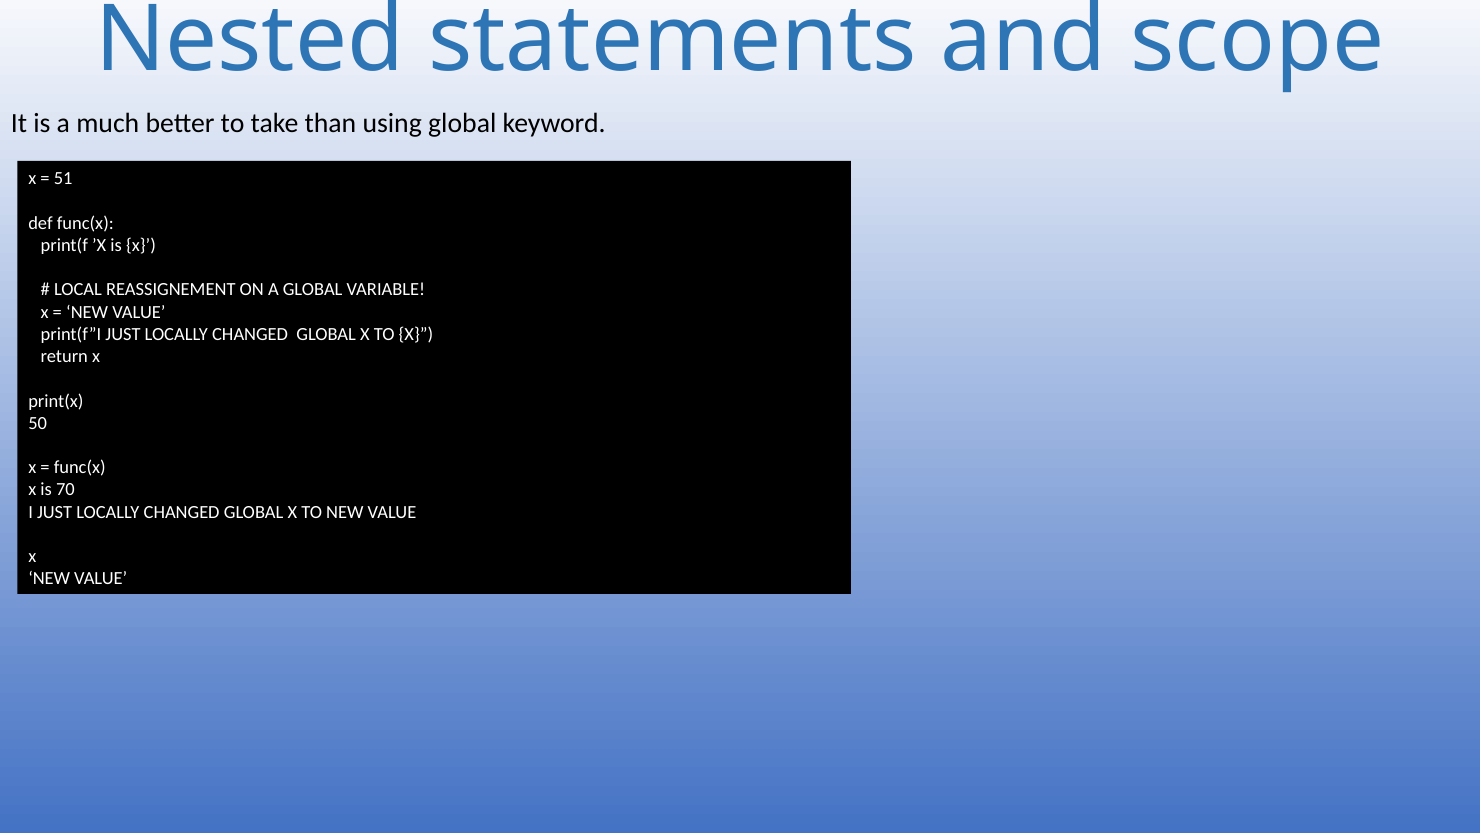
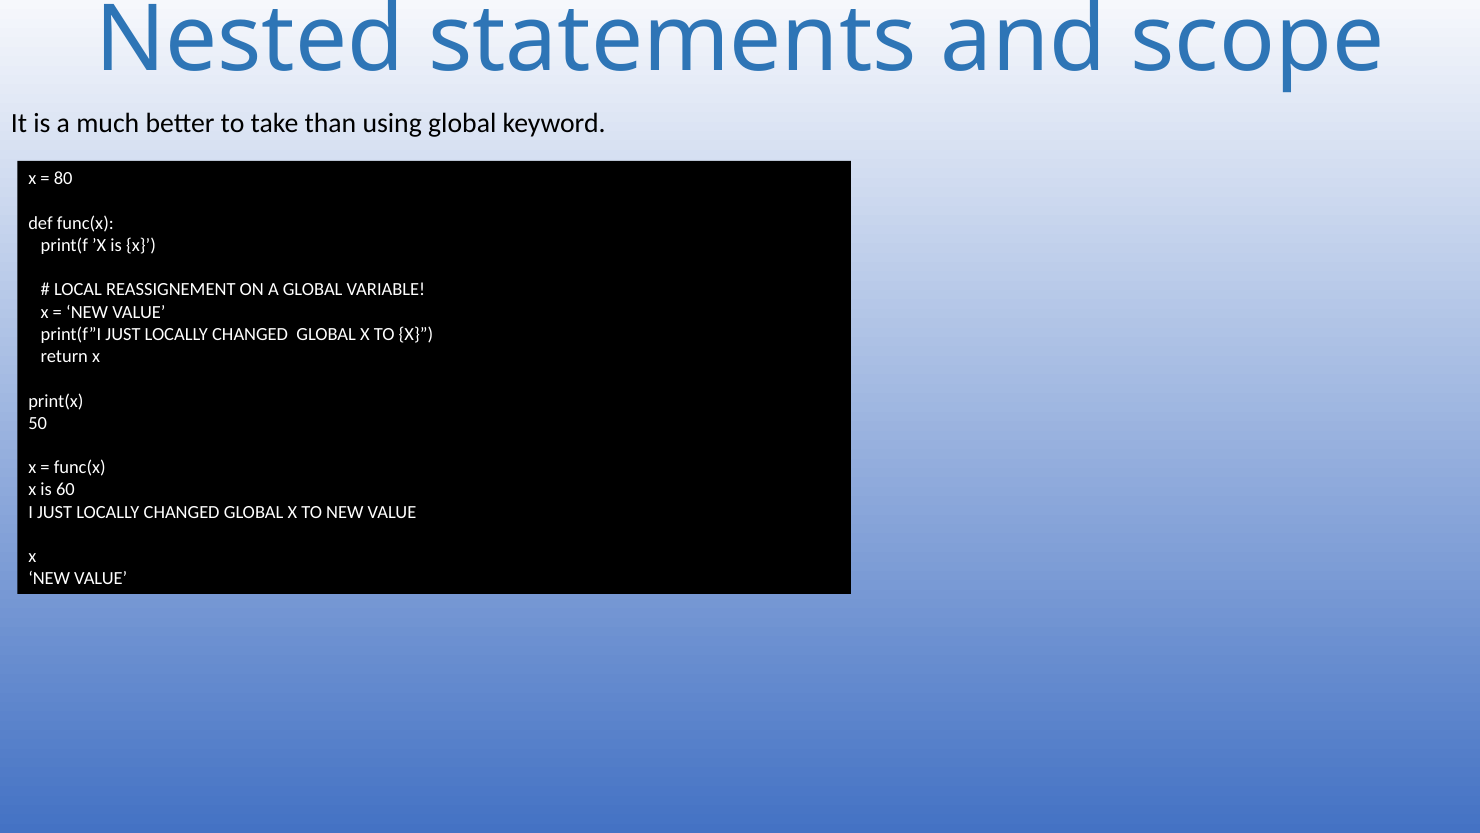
51: 51 -> 80 (63, 179)
70: 70 -> 60 (65, 490)
